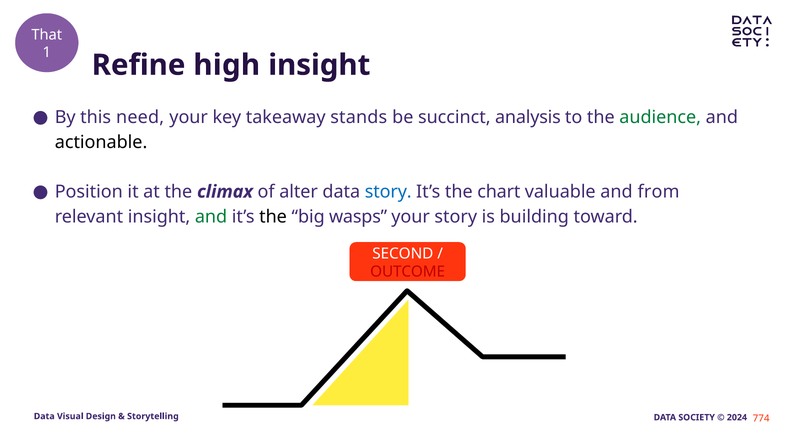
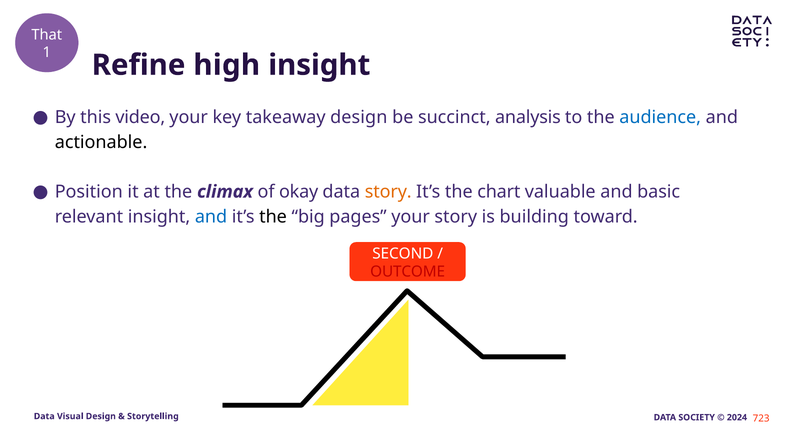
need: need -> video (140, 117)
takeaway stands: stands -> design (359, 117)
audience colour: green -> blue (660, 117)
alter: alter -> okay (299, 192)
story colour: blue -> orange (388, 192)
from: from -> basic (659, 192)
and colour: green -> blue (211, 217)
wasps: wasps -> pages (358, 217)
774: 774 -> 723 (761, 418)
